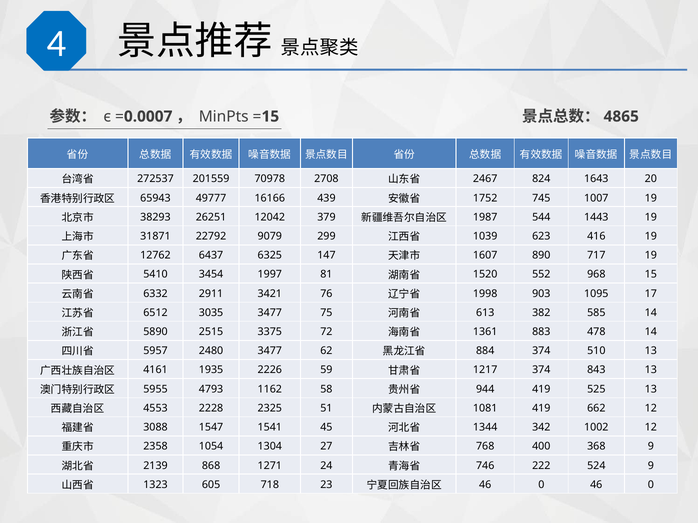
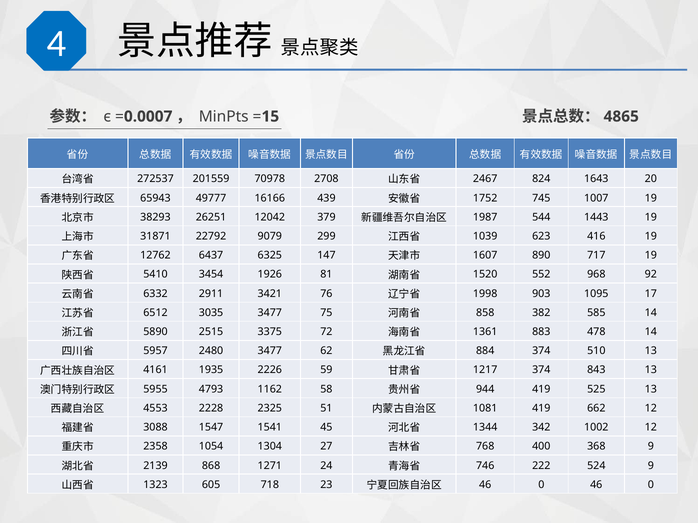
1997: 1997 -> 1926 (270, 275)
15: 15 -> 92 (651, 275)
613: 613 -> 858 (485, 313)
